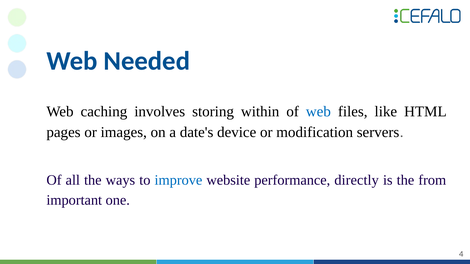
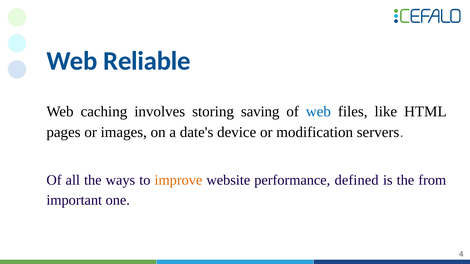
Needed: Needed -> Reliable (147, 61)
within: within -> saving (260, 112)
improve colour: blue -> orange (178, 181)
directly: directly -> defined (357, 181)
